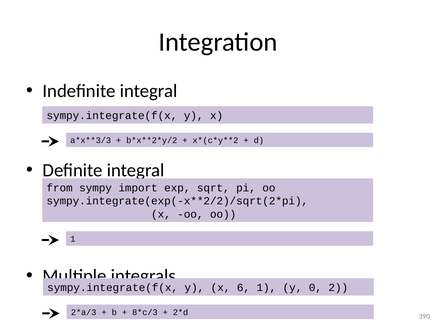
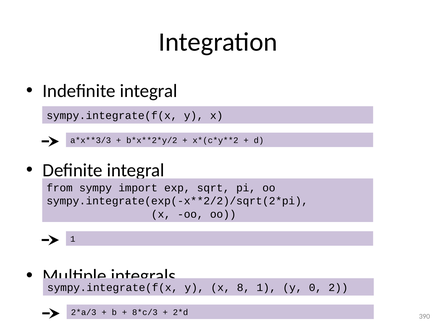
6: 6 -> 8 (243, 288)
